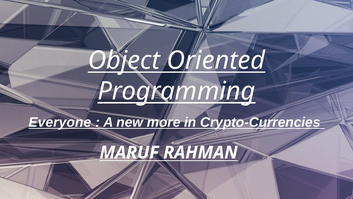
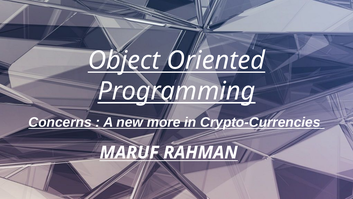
Everyone: Everyone -> Concerns (60, 122)
